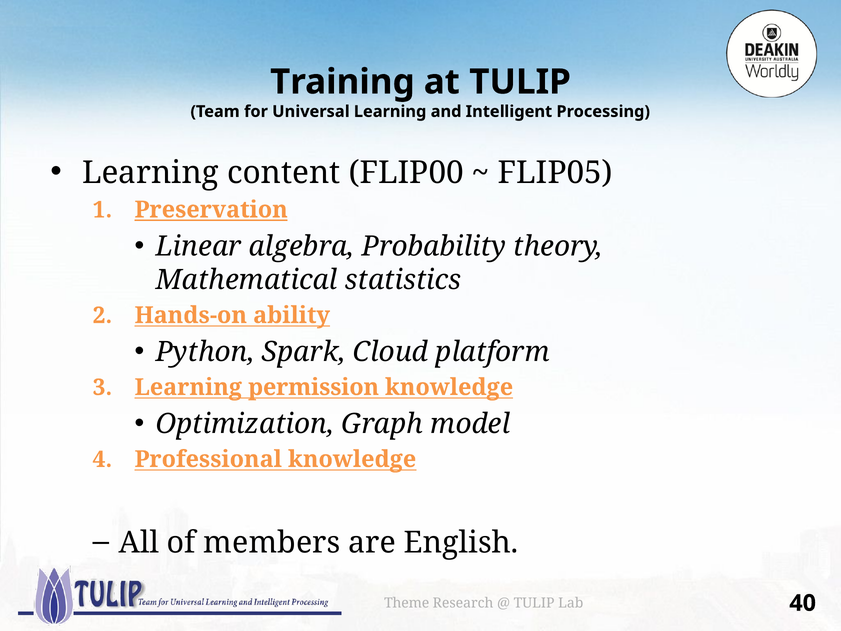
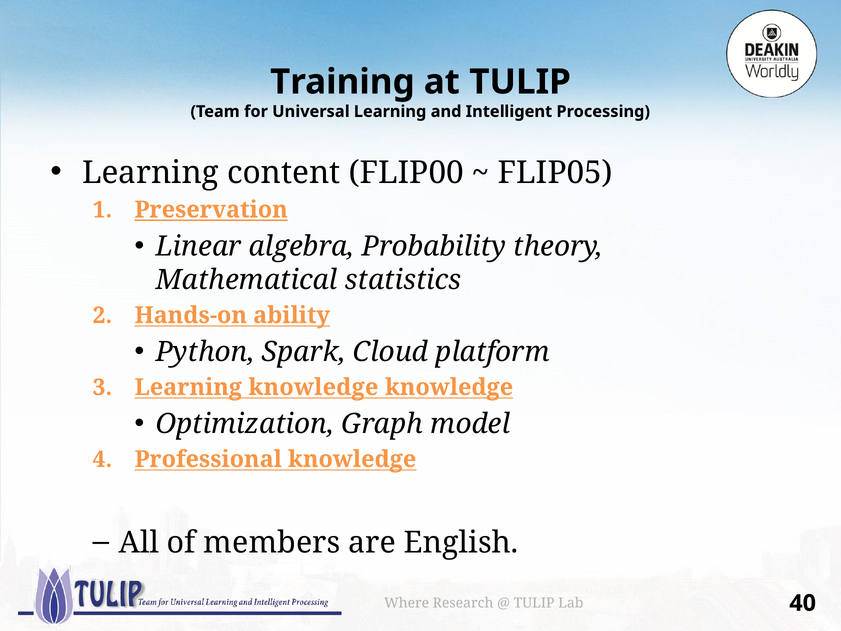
Learning permission: permission -> knowledge (313, 387)
Theme: Theme -> Where (407, 603)
